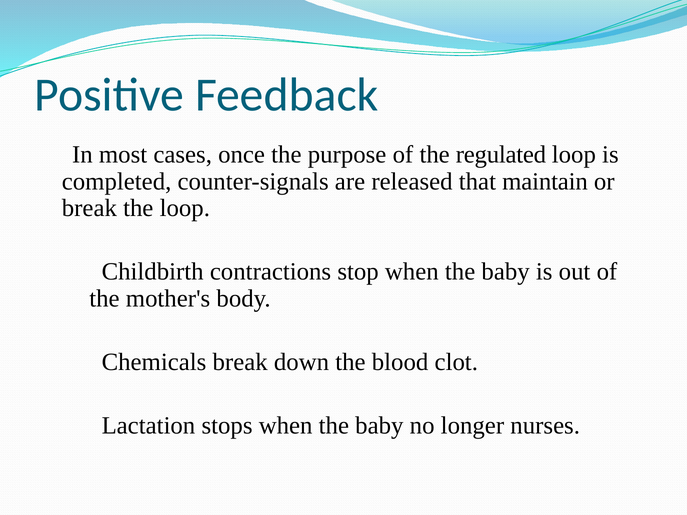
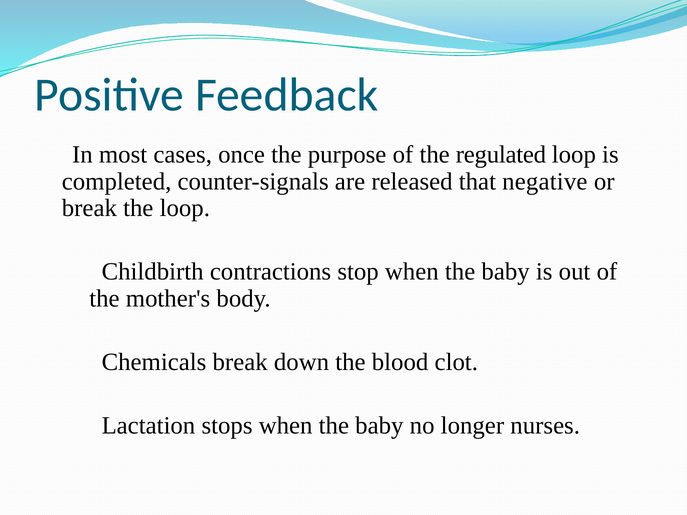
maintain: maintain -> negative (545, 181)
